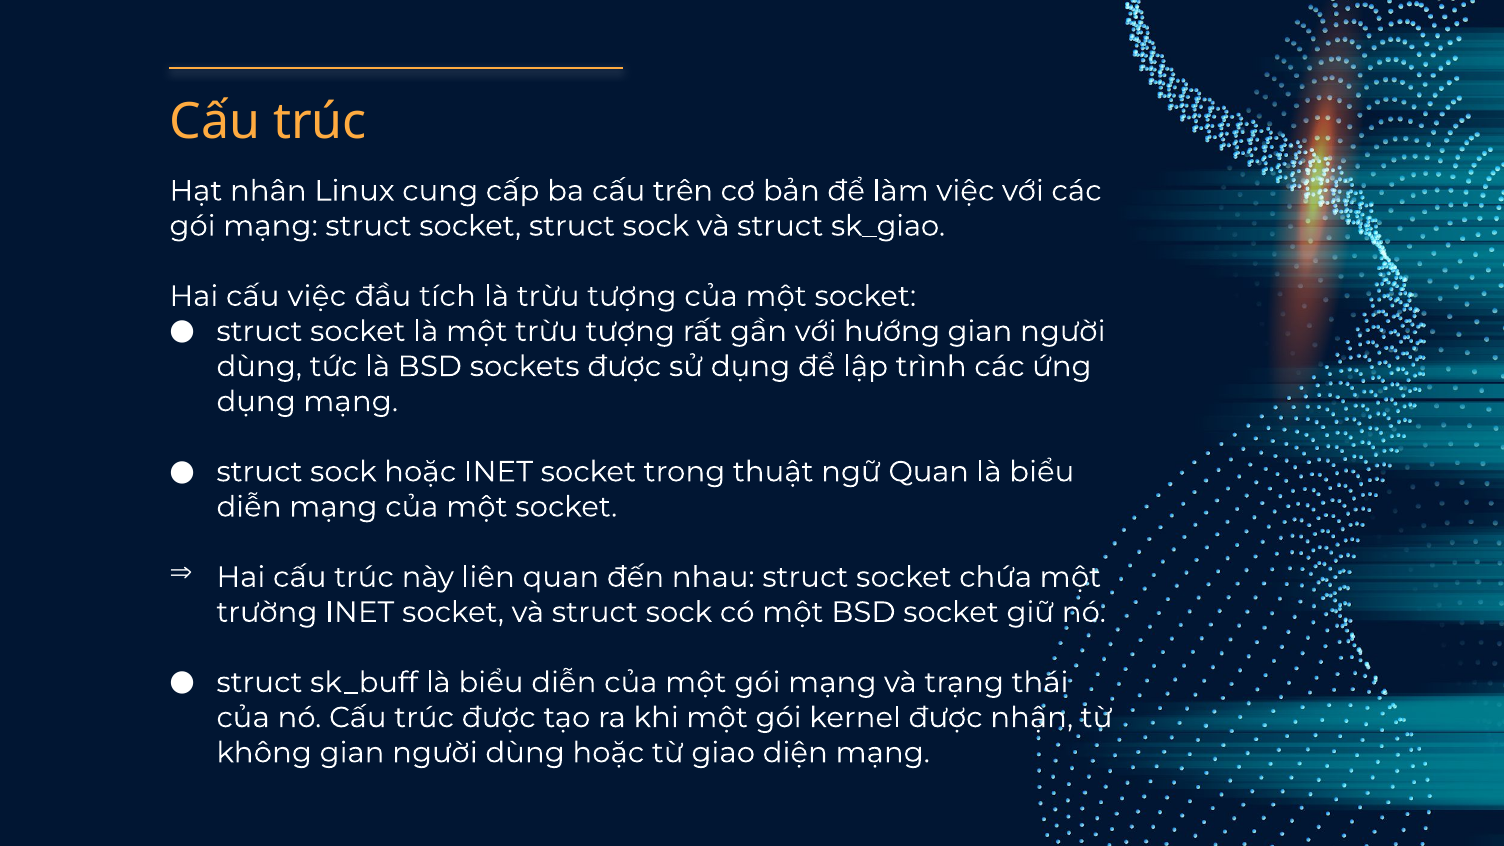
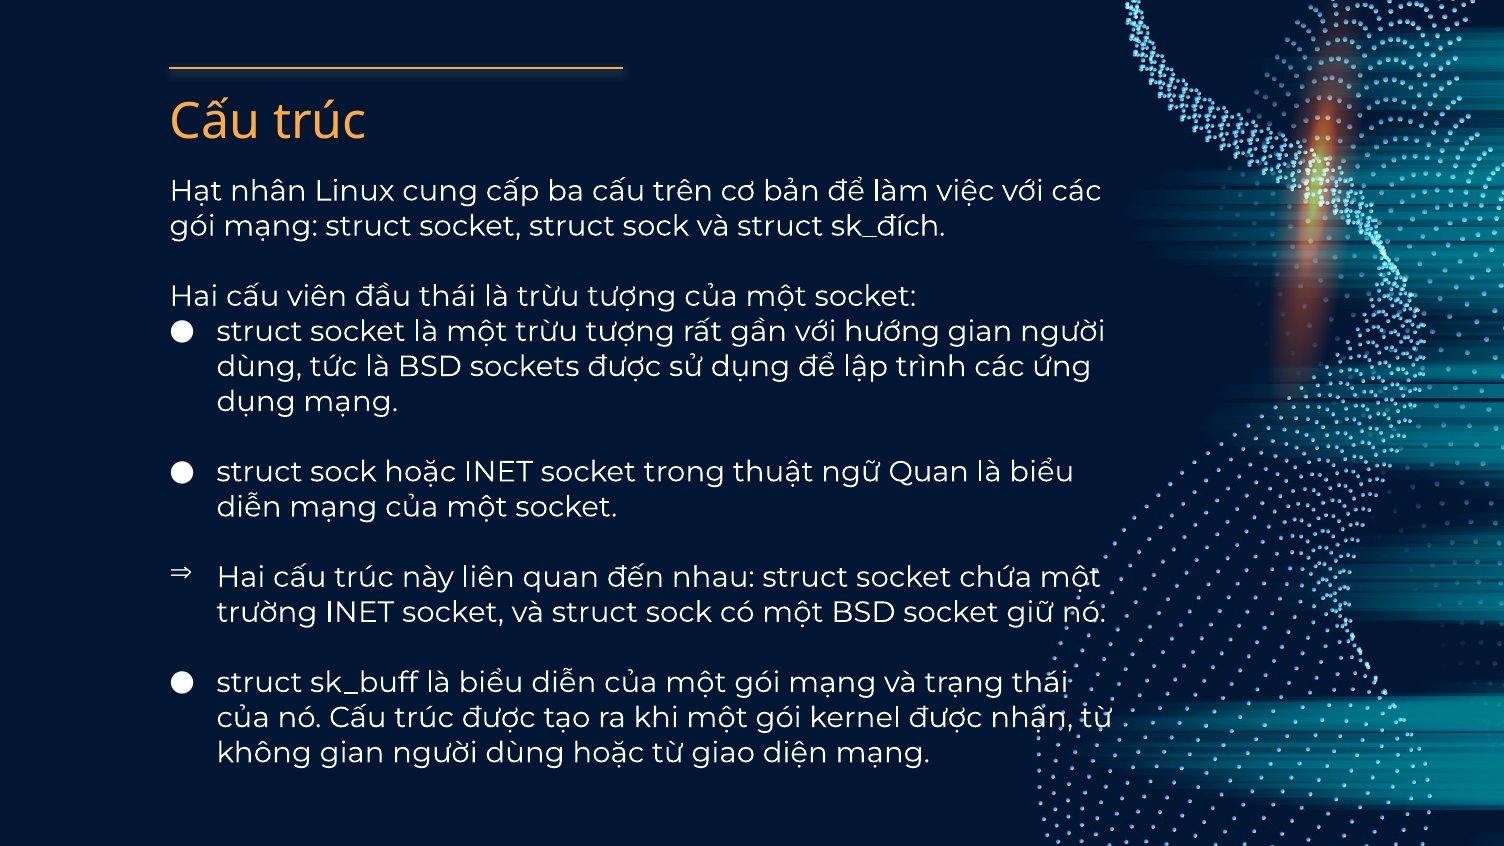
sk_giao: sk_giao -> sk_đích (888, 226)
cấu việc: việc -> viên (317, 296)
đầu tích: tích -> thái (448, 296)
